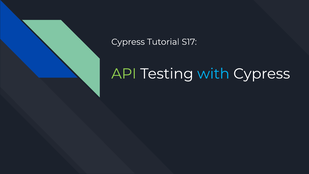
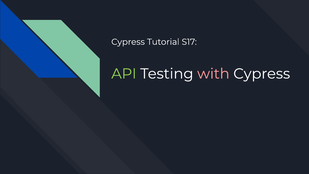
with colour: light blue -> pink (213, 74)
